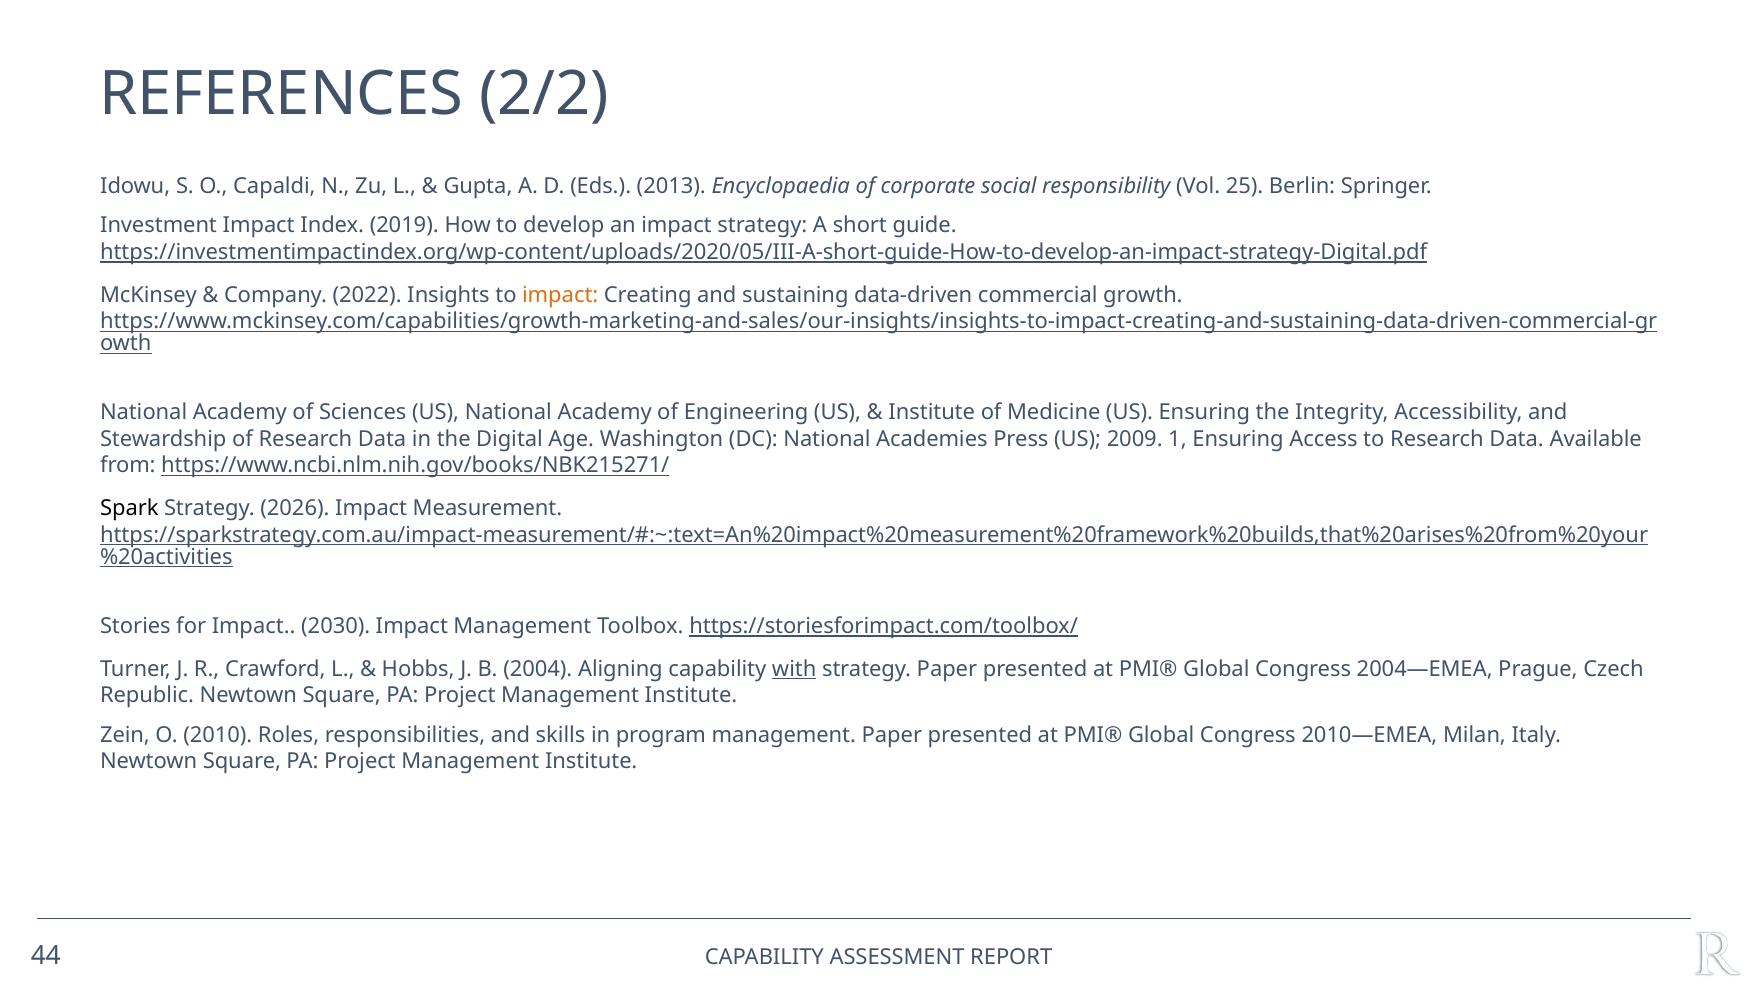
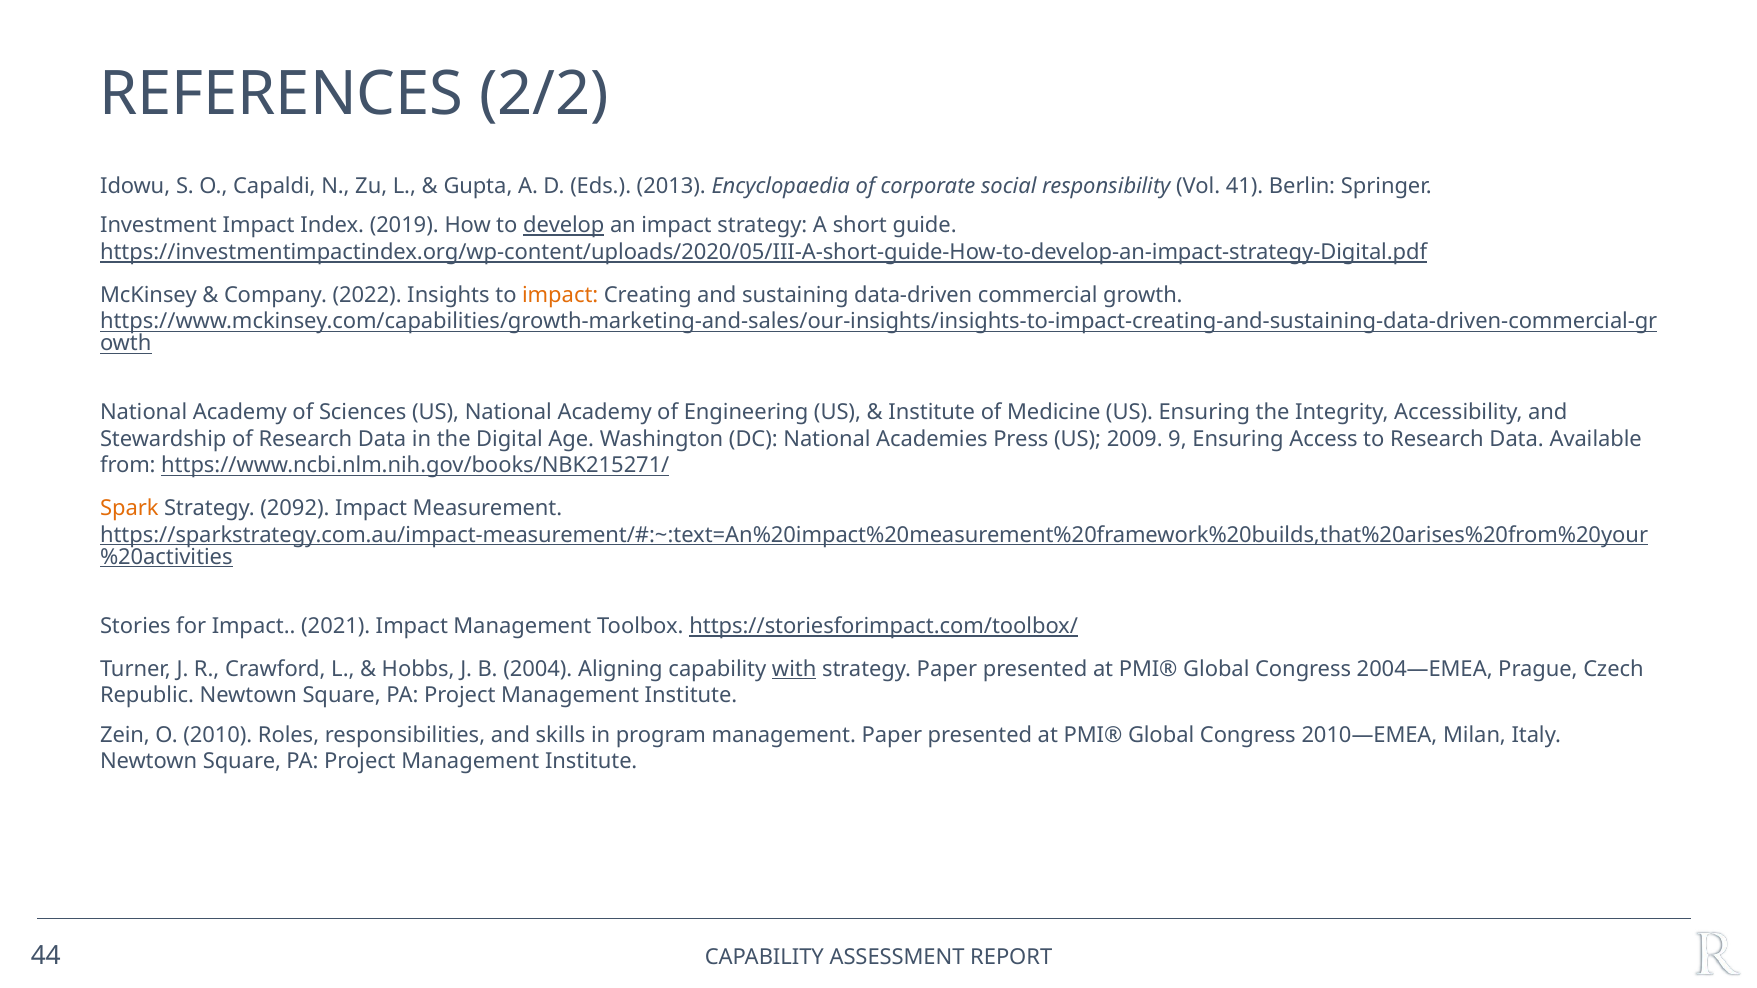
25: 25 -> 41 (1245, 186)
develop underline: none -> present (564, 226)
1: 1 -> 9 (1177, 439)
Spark colour: black -> orange (129, 509)
2026: 2026 -> 2092 (295, 509)
2030: 2030 -> 2021 (336, 626)
